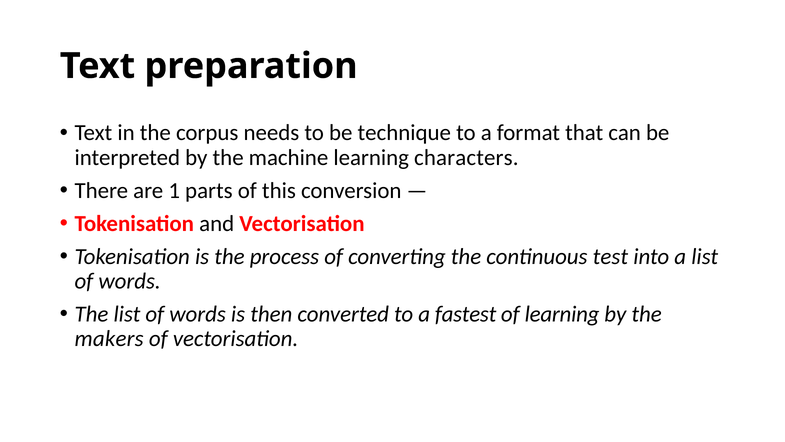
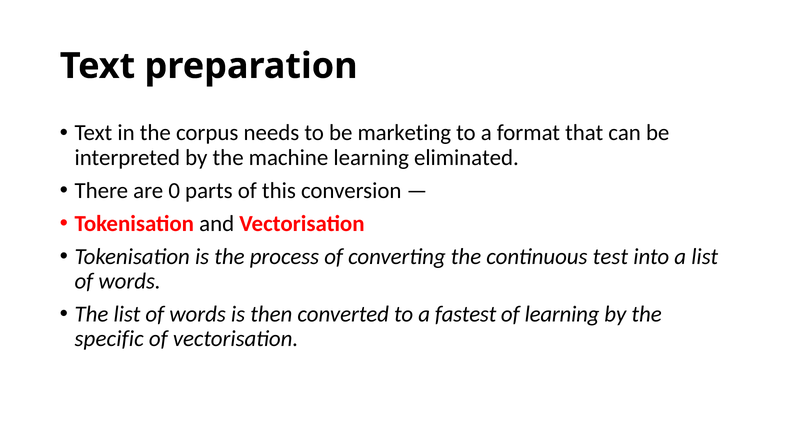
technique: technique -> marketing (404, 133)
characters: characters -> eliminated (466, 157)
1: 1 -> 0 (174, 190)
makers: makers -> specific (109, 339)
